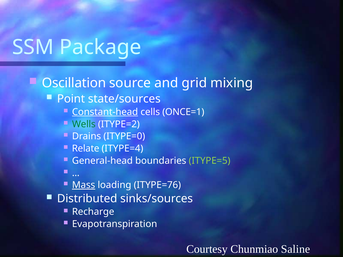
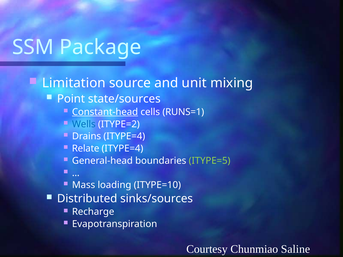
Oscillation: Oscillation -> Limitation (74, 83)
grid: grid -> unit (194, 83)
ONCE=1: ONCE=1 -> RUNS=1 (183, 112)
Wells colour: green -> blue (84, 124)
Drains ITYPE=0: ITYPE=0 -> ITYPE=4 (124, 136)
Mass underline: present -> none (84, 185)
ITYPE=76: ITYPE=76 -> ITYPE=10 (157, 185)
